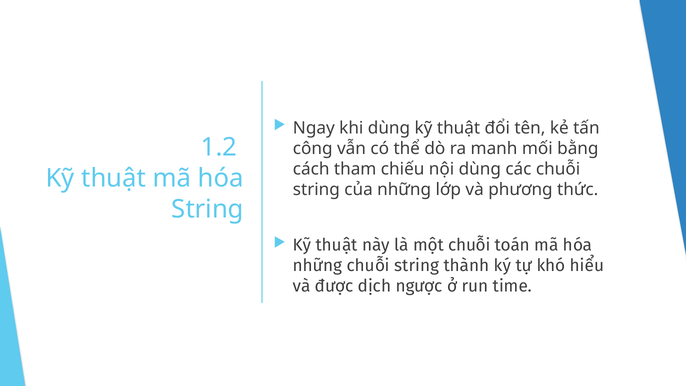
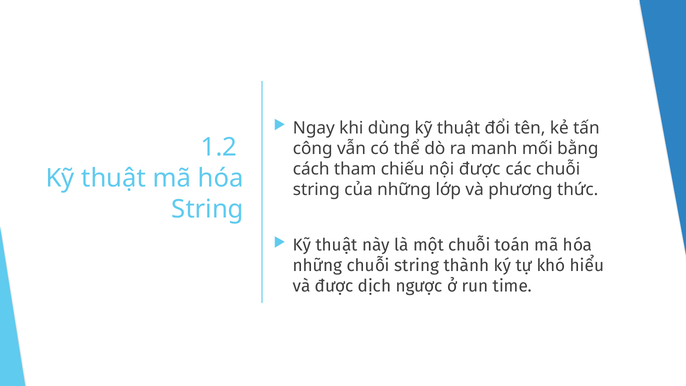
nội dùng: dùng -> được (480, 169)
